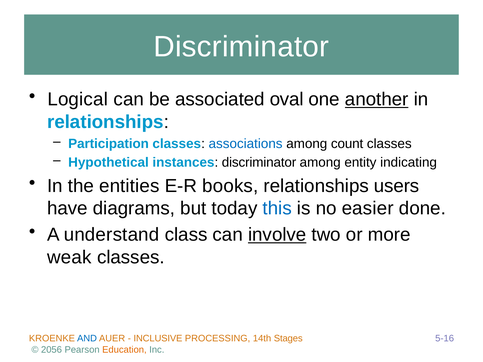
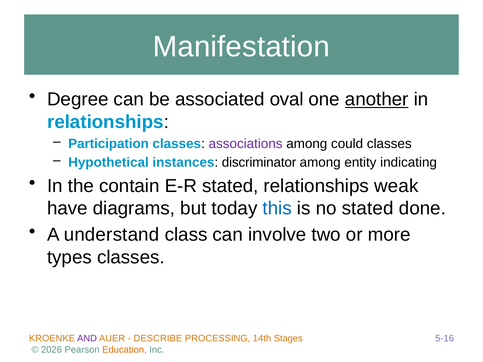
Discriminator: Discriminator -> Manifestation (241, 47)
Logical: Logical -> Degree (78, 100)
associations colour: blue -> purple (246, 144)
count: count -> could (347, 144)
entities: entities -> contain (129, 186)
E-R books: books -> stated (230, 186)
users: users -> weak (396, 186)
no easier: easier -> stated (368, 209)
involve underline: present -> none (277, 235)
weak: weak -> types (69, 257)
AND colour: blue -> purple (87, 339)
INCLUSIVE: INCLUSIVE -> DESCRIBE (158, 339)
2056: 2056 -> 2026 (51, 350)
